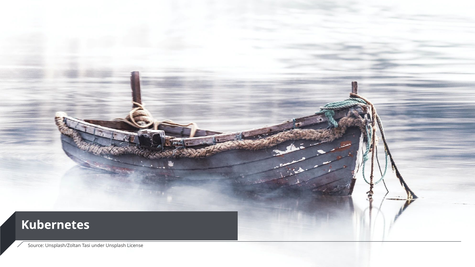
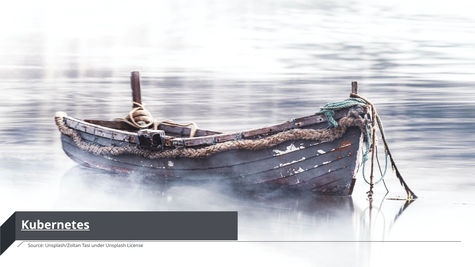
Kubernetes underline: none -> present (55, 225)
